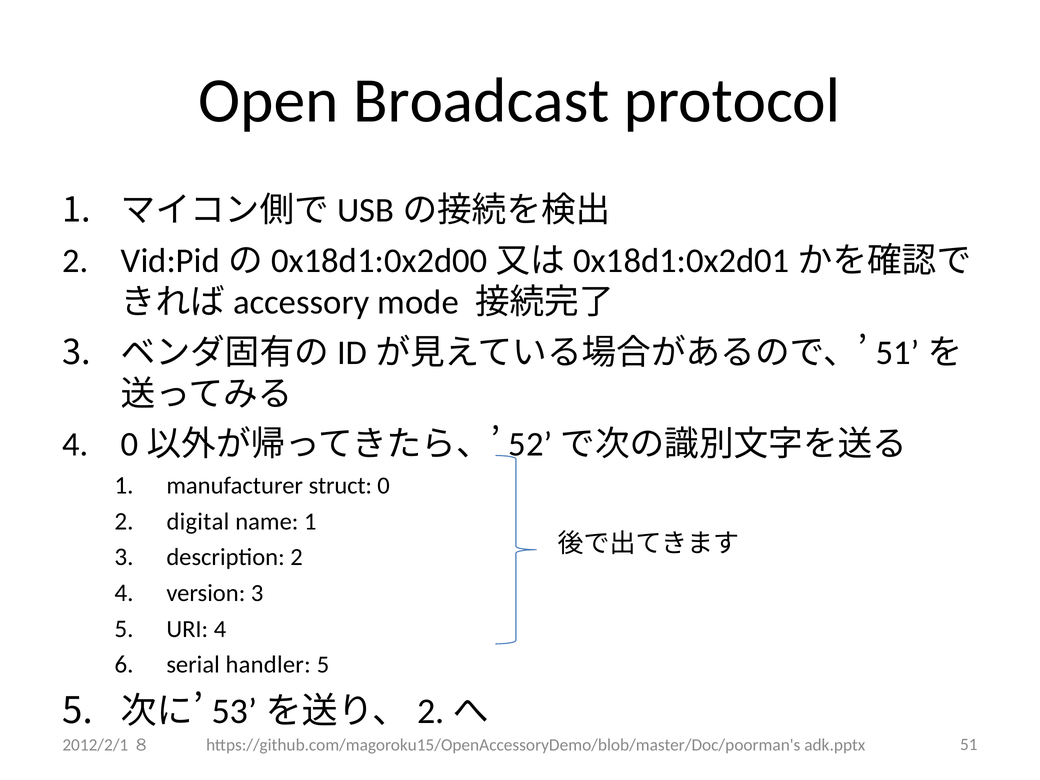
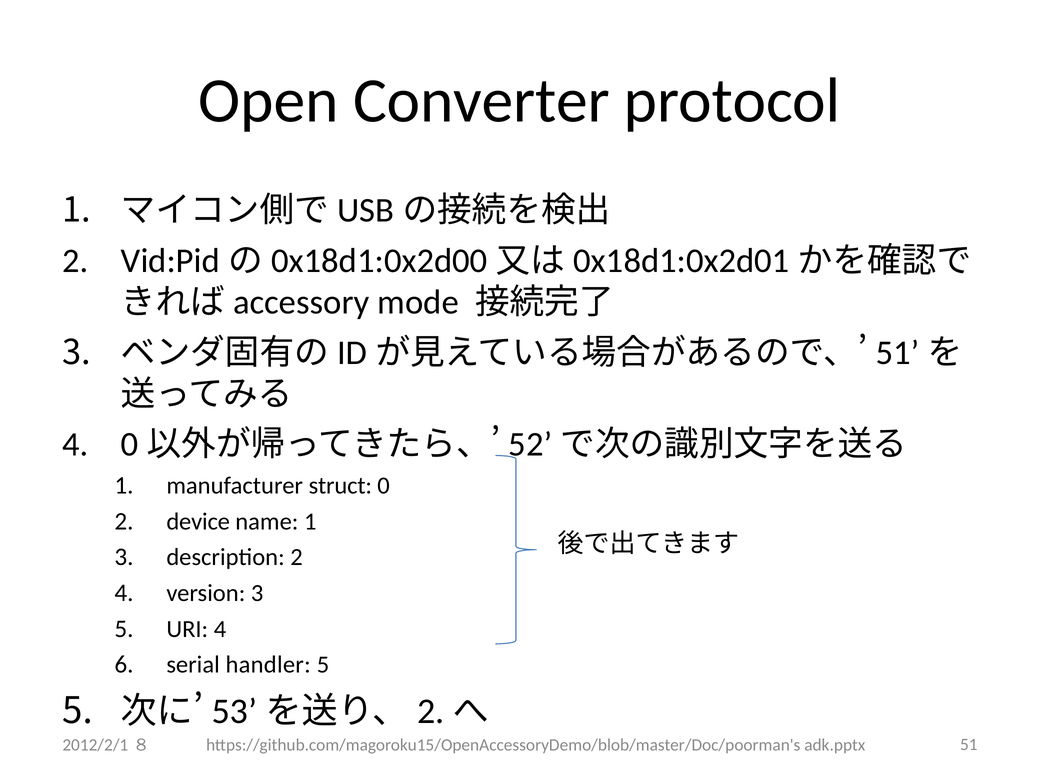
Broadcast: Broadcast -> Converter (481, 101)
digital: digital -> device (198, 521)
